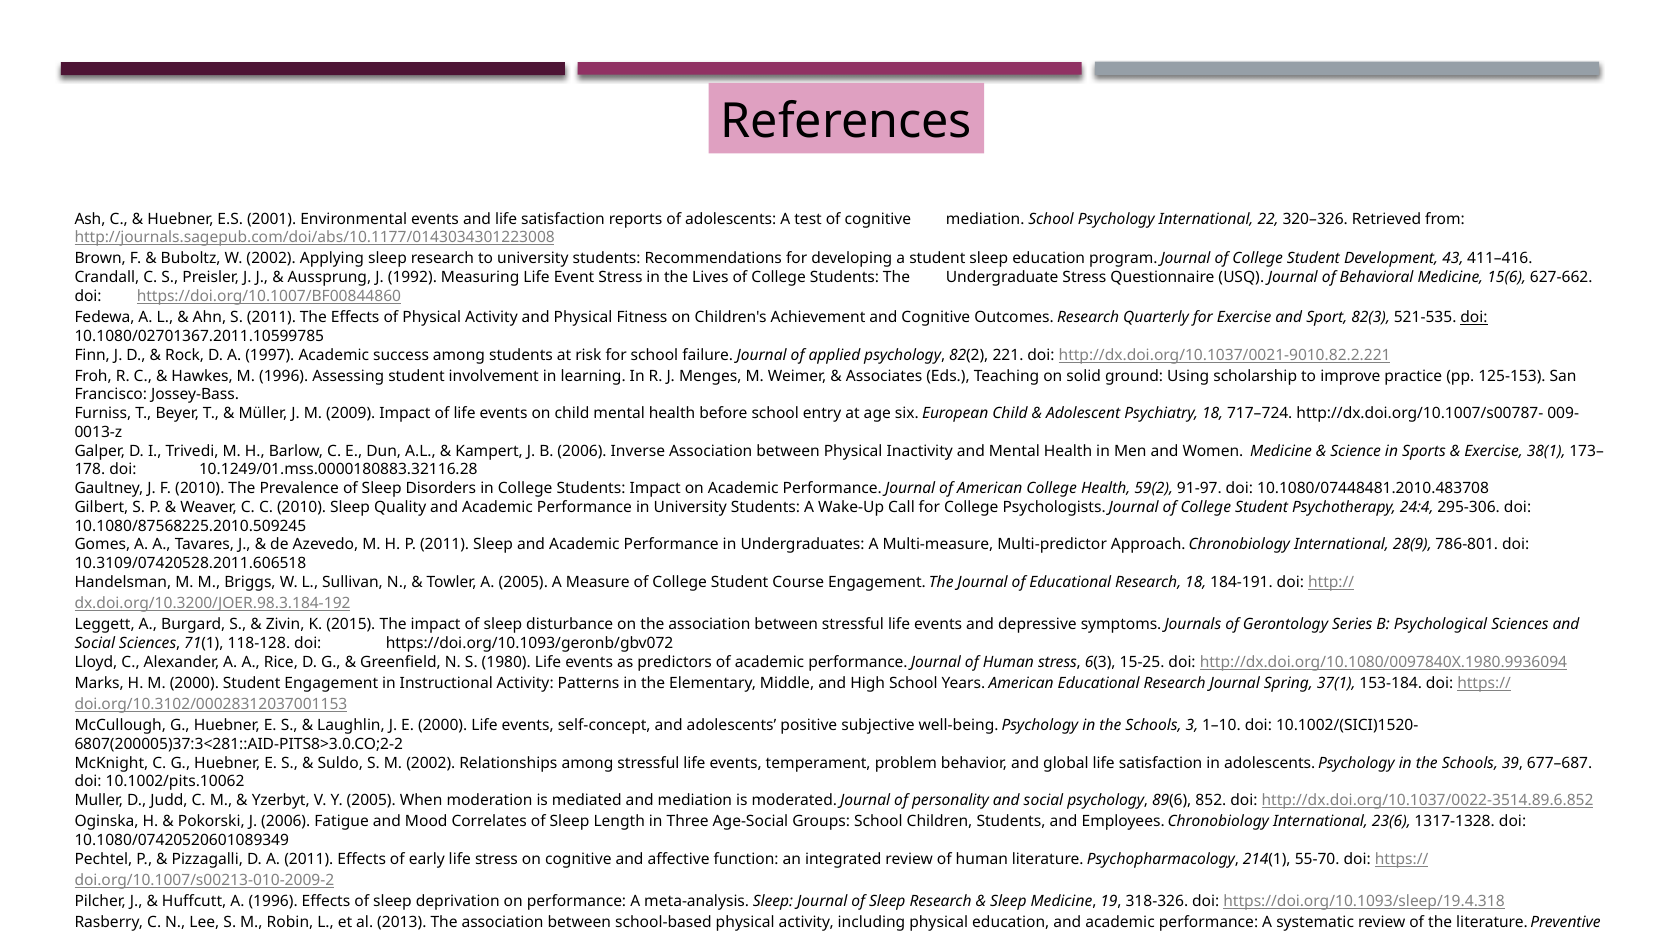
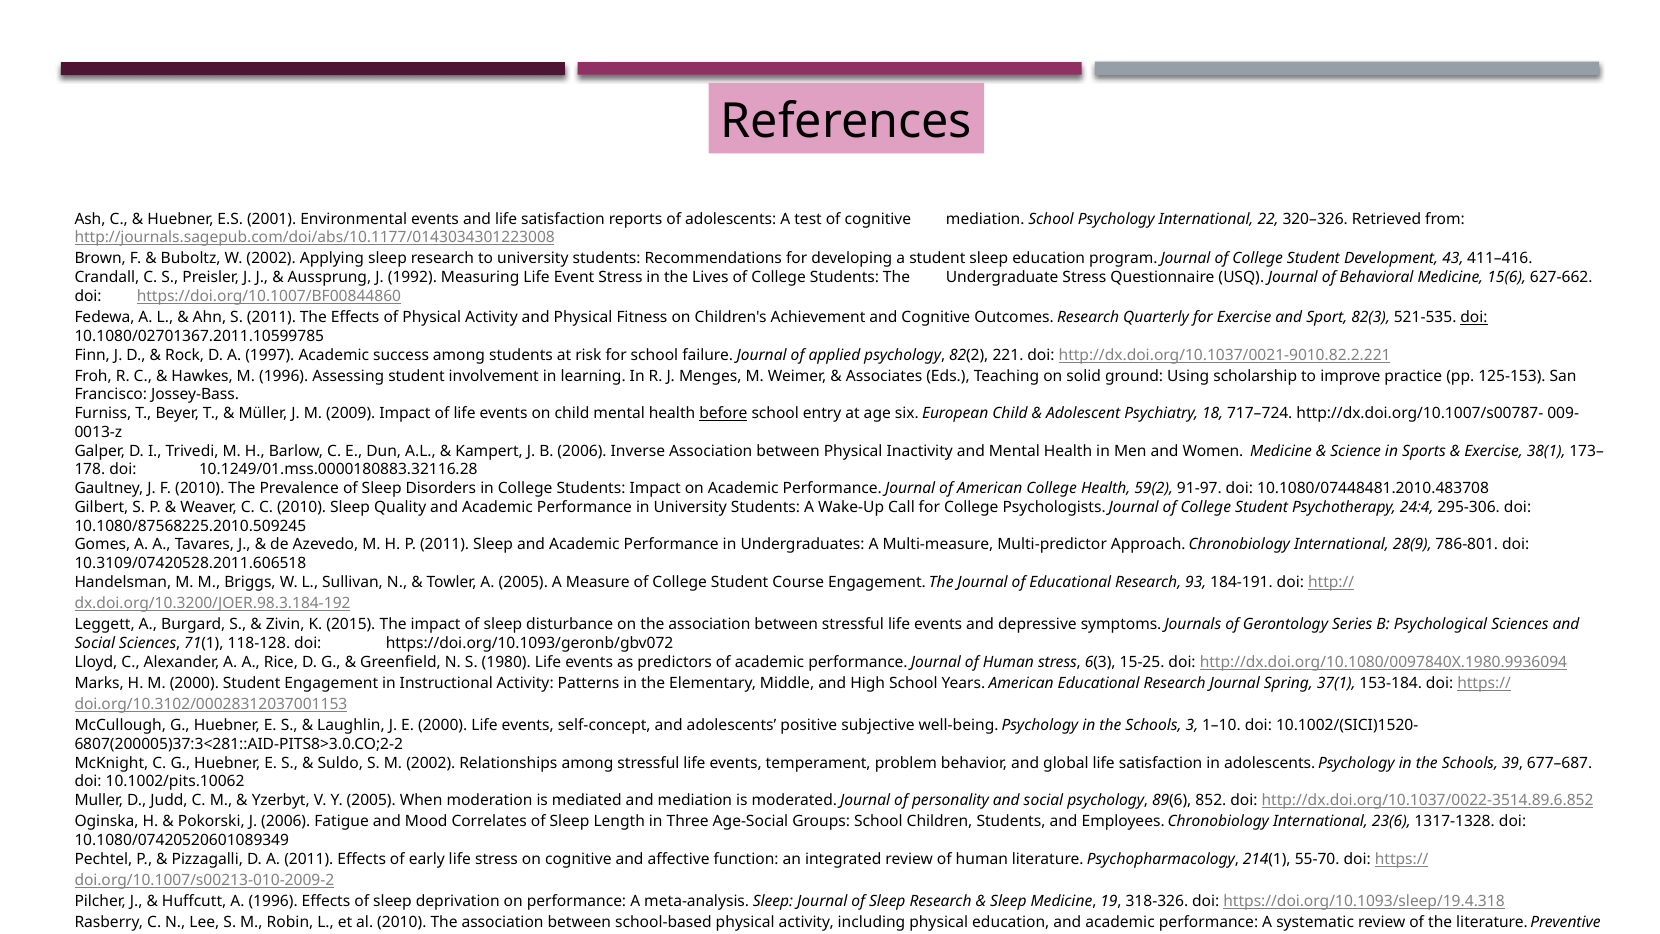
before underline: none -> present (723, 413)
Research 18: 18 -> 93 (1196, 582)
al 2013: 2013 -> 2010 (402, 922)
